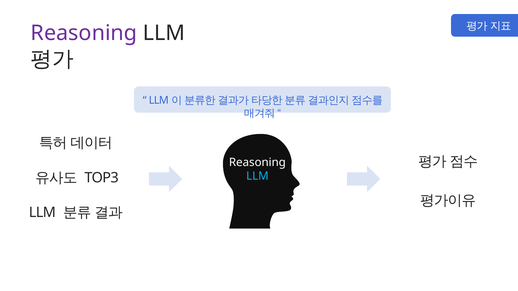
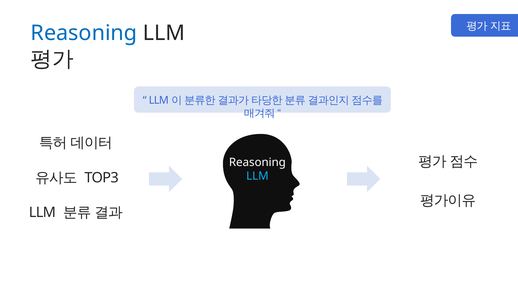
Reasoning colour: purple -> blue (84, 33)
